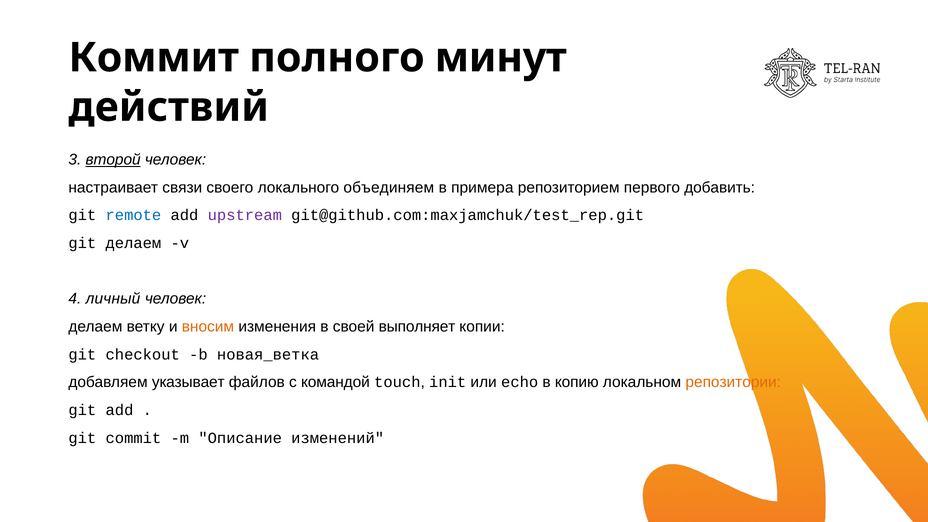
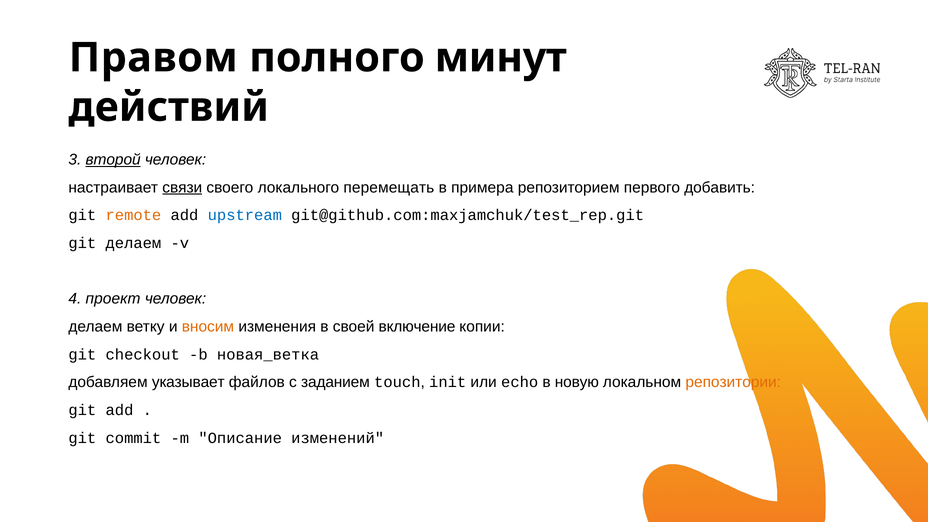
Коммит: Коммит -> Правом (153, 58)
связи underline: none -> present (182, 187)
объединяем: объединяем -> перемещать (389, 187)
remote colour: blue -> orange (133, 215)
upstream colour: purple -> blue (245, 215)
личный: личный -> проект (113, 299)
выполняет: выполняет -> включение (417, 327)
командой: командой -> заданием (335, 382)
копию: копию -> новую (577, 382)
